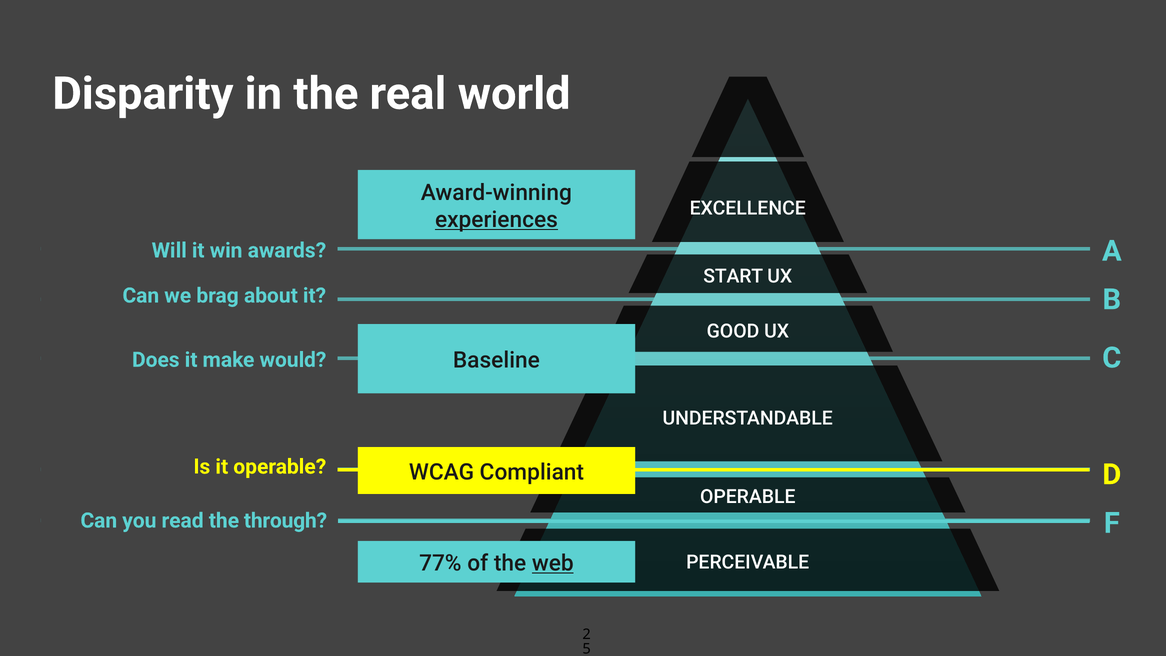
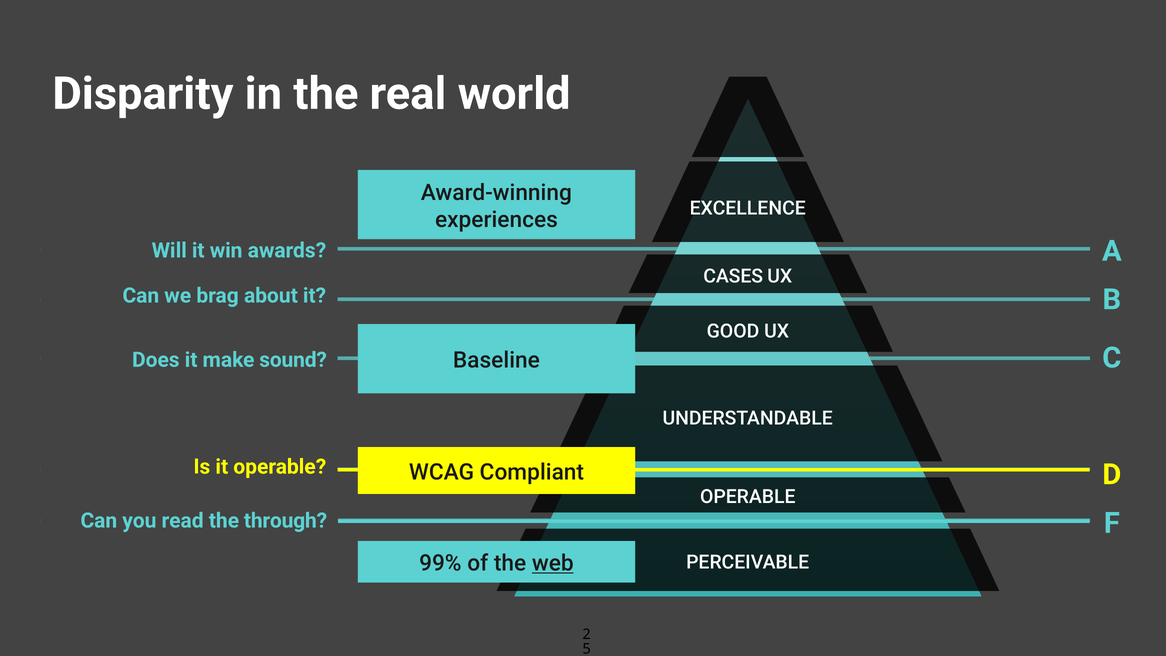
experiences underline: present -> none (496, 220)
START: START -> CASES (733, 276)
would: would -> sound (293, 360)
77%: 77% -> 99% (440, 563)
